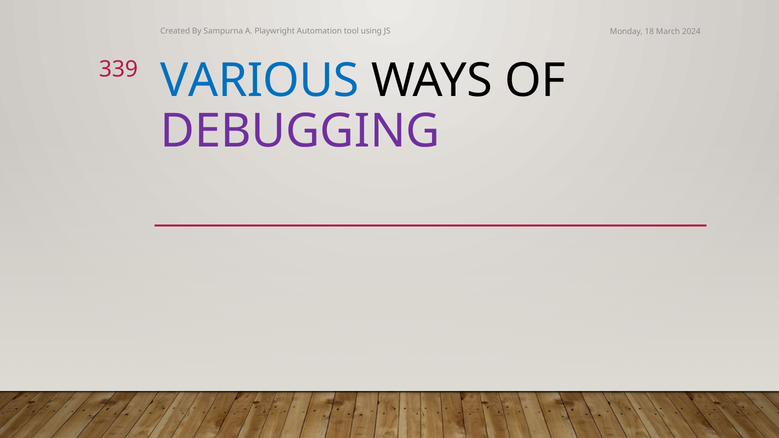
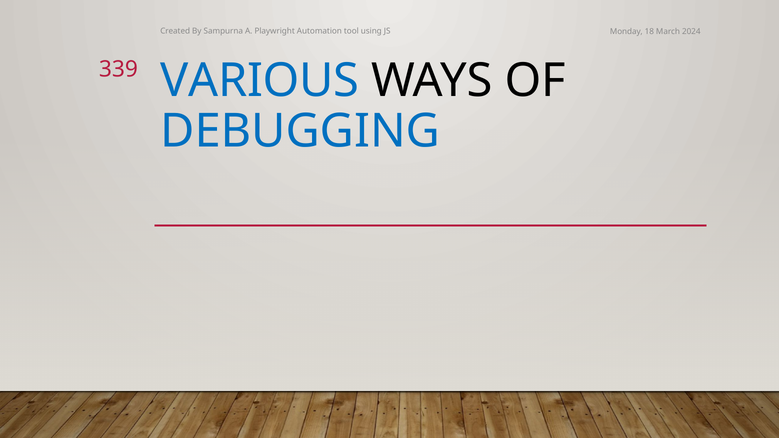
DEBUGGING colour: purple -> blue (300, 131)
